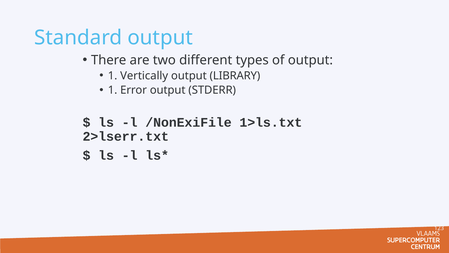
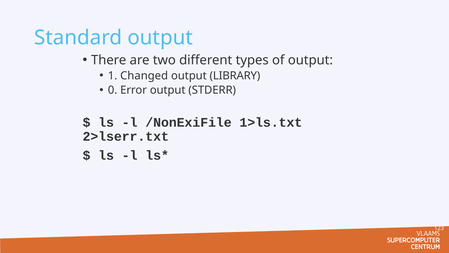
Vertically: Vertically -> Changed (144, 76)
1: 1 -> 0 (113, 90)
